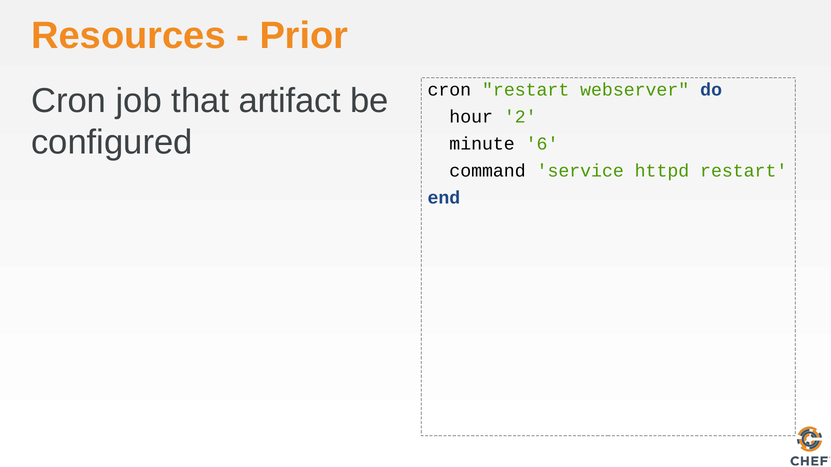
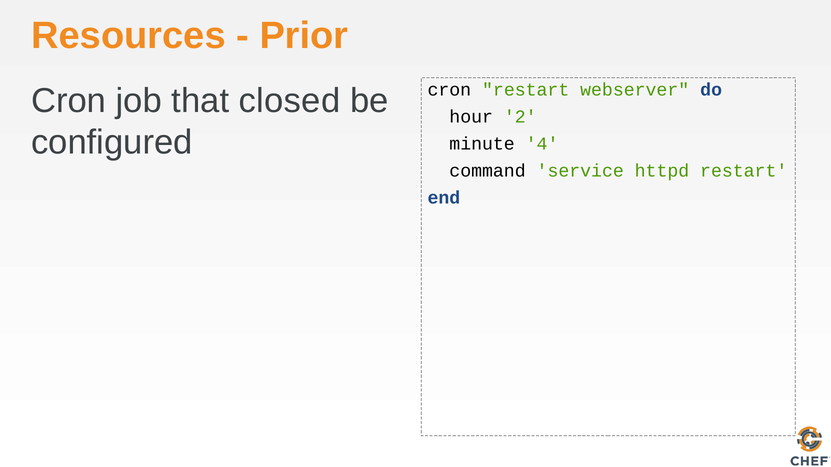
artifact: artifact -> closed (289, 101)
6: 6 -> 4 (542, 144)
